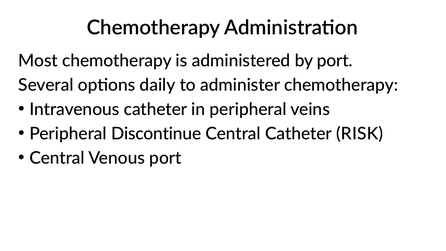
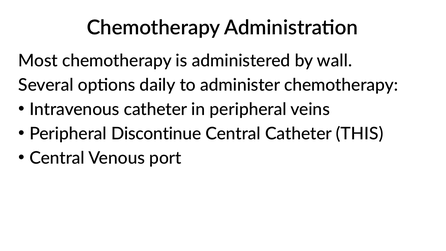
by port: port -> wall (335, 61)
RISK: RISK -> THIS (360, 134)
